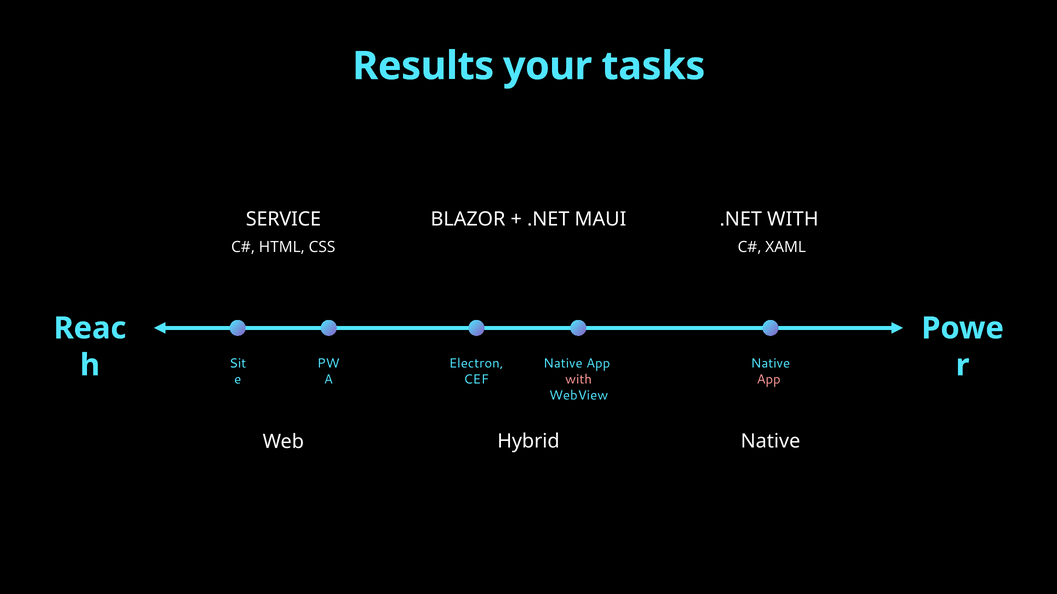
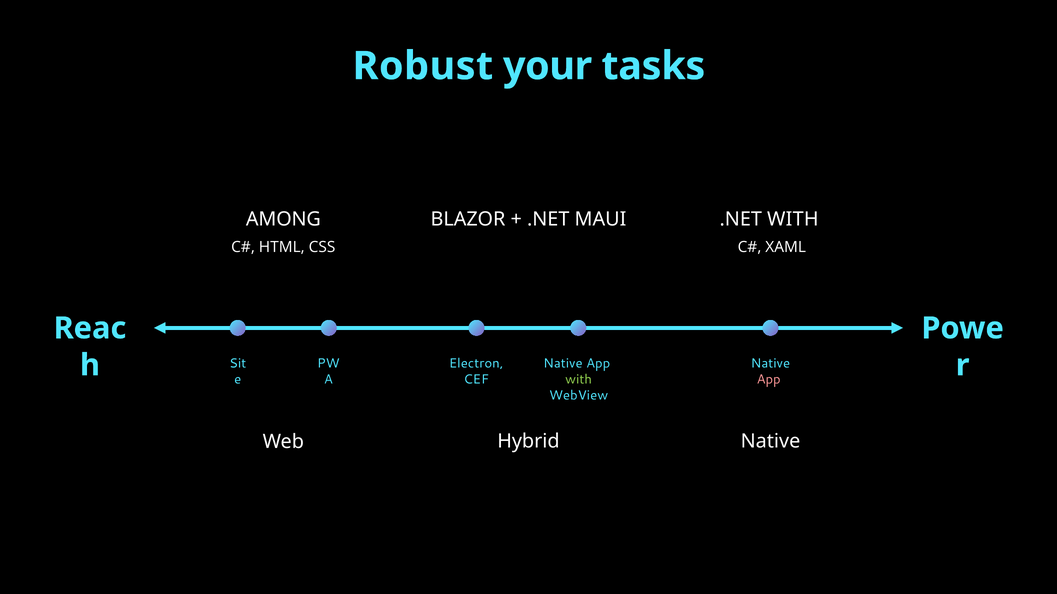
Results: Results -> Robust (423, 66)
SERVICE: SERVICE -> AMONG (283, 219)
with colour: pink -> light green (579, 380)
